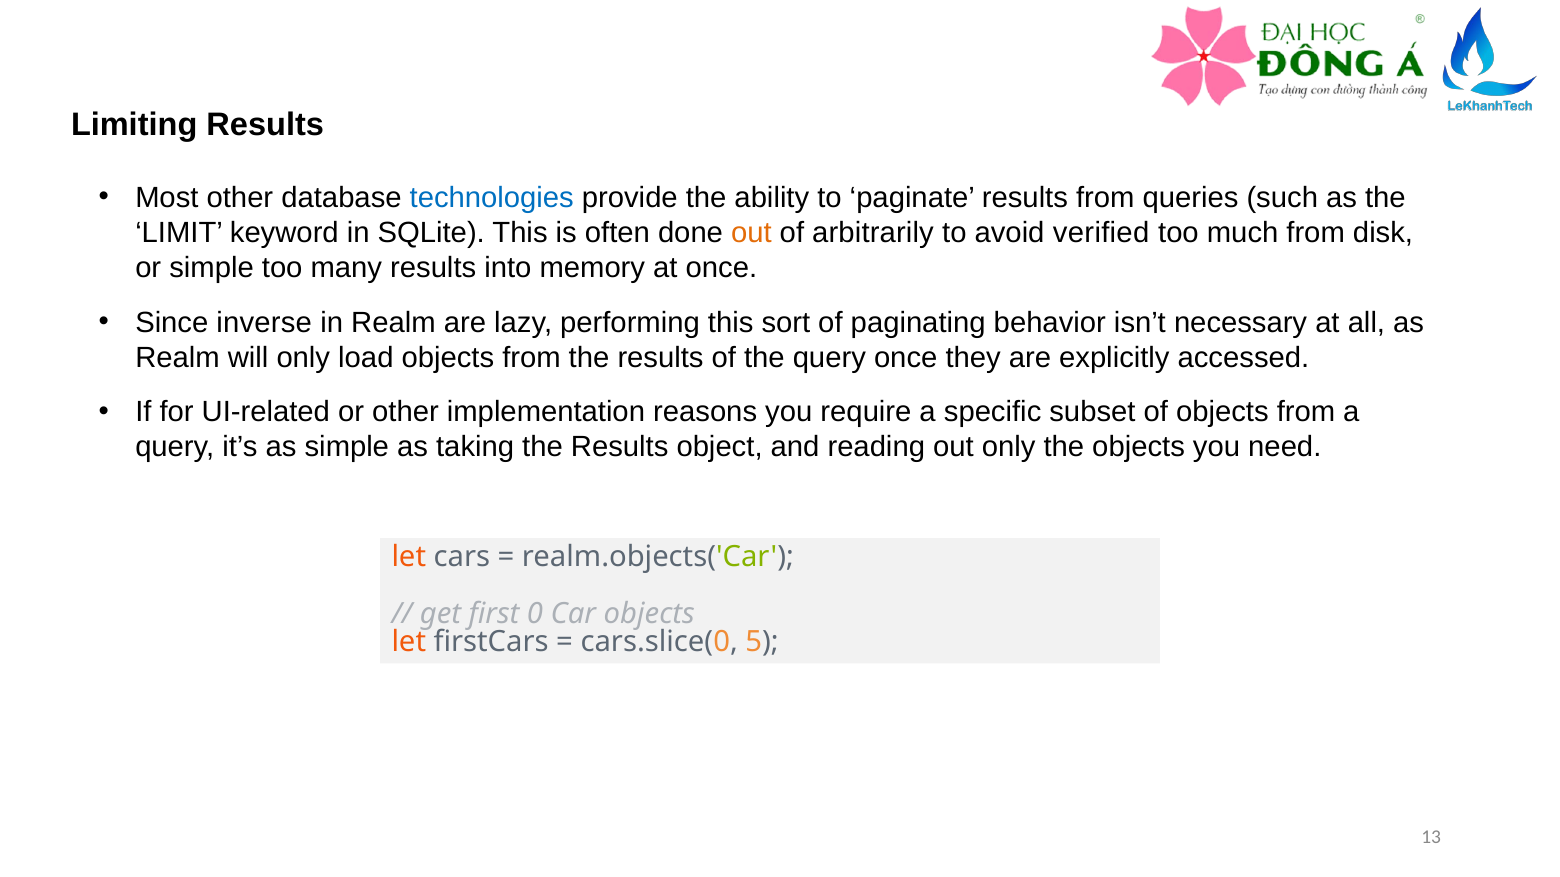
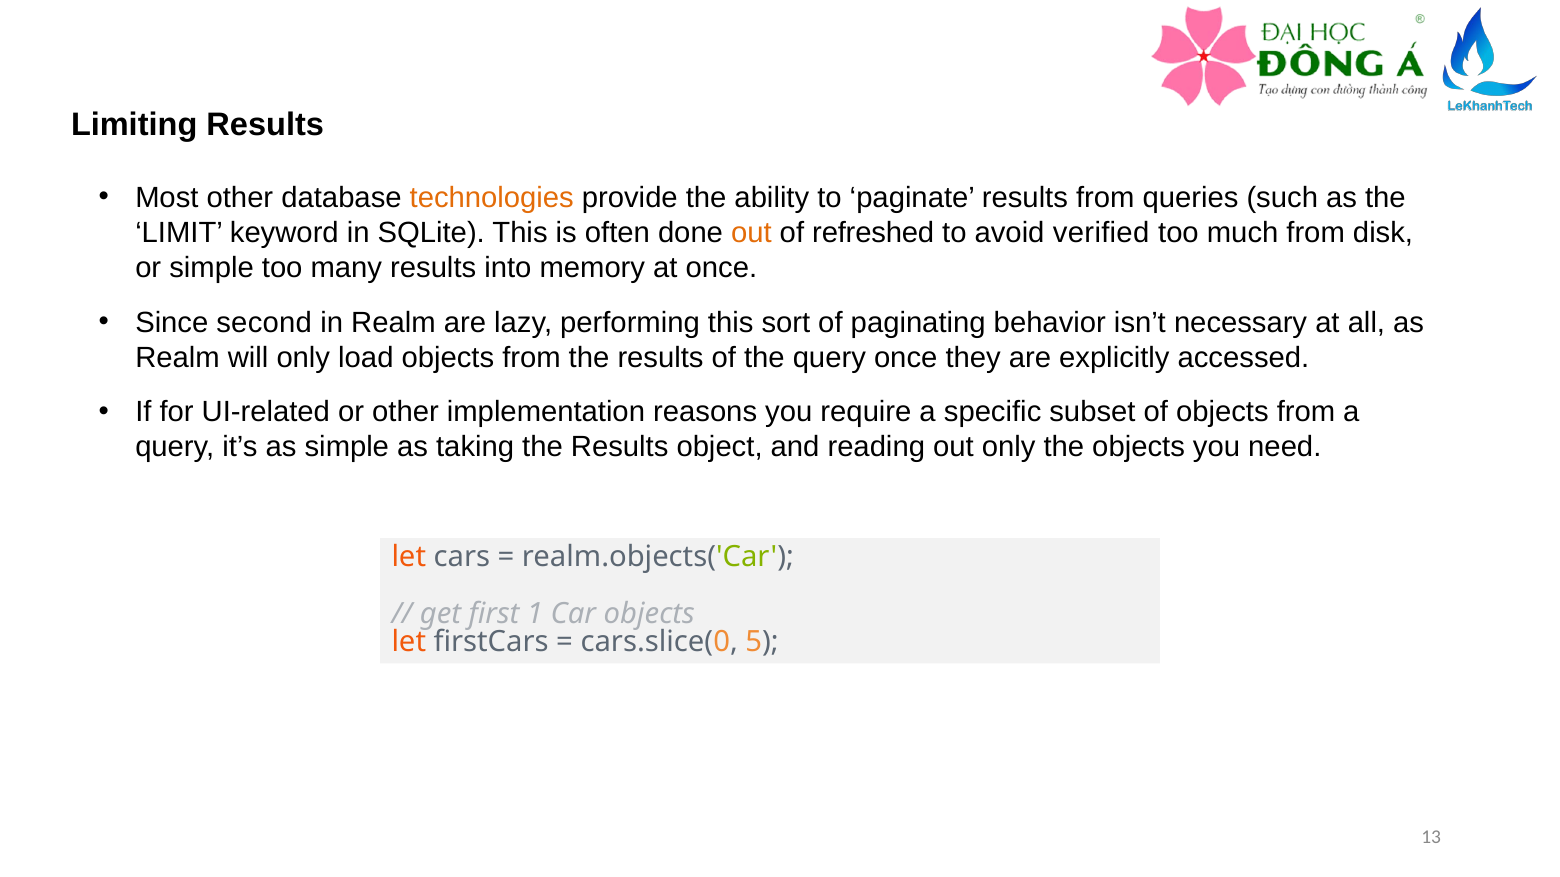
technologies colour: blue -> orange (492, 198)
arbitrarily: arbitrarily -> refreshed (873, 233)
inverse: inverse -> second (264, 323)
0: 0 -> 1 (535, 614)
